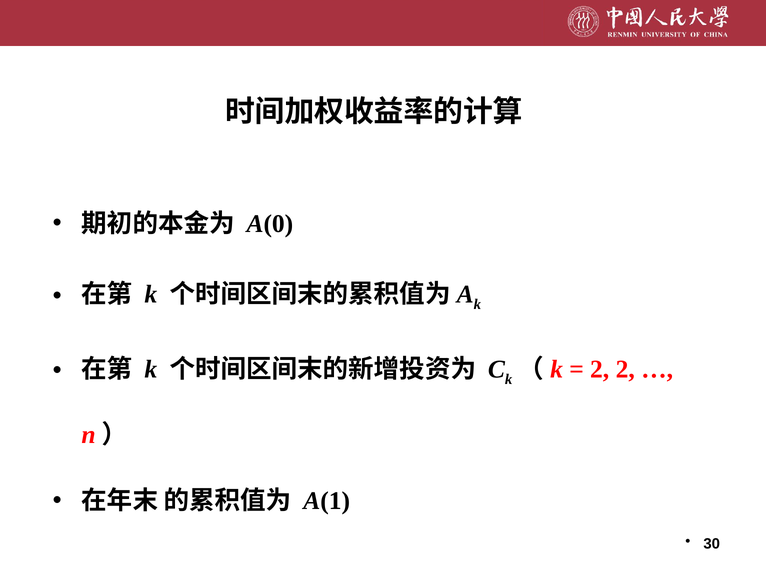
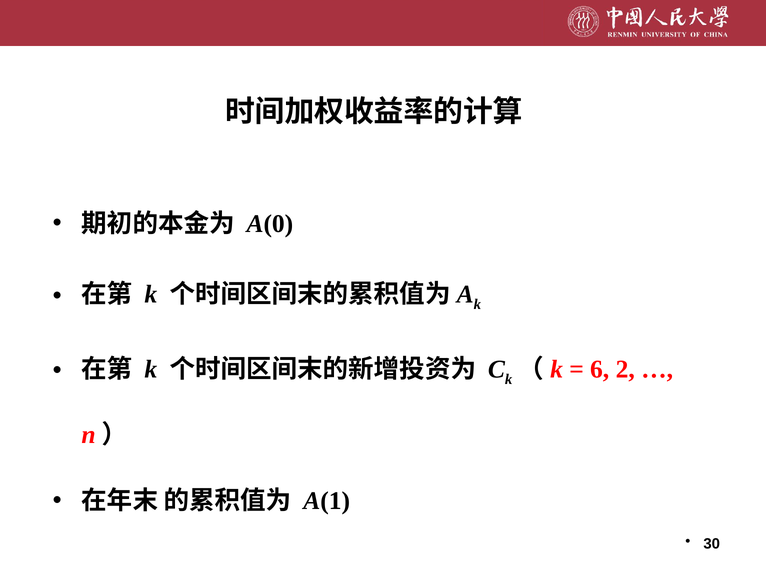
2: 2 -> 6 (600, 370)
